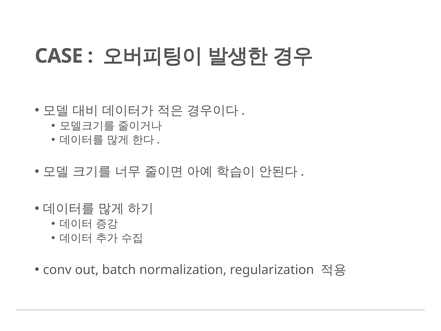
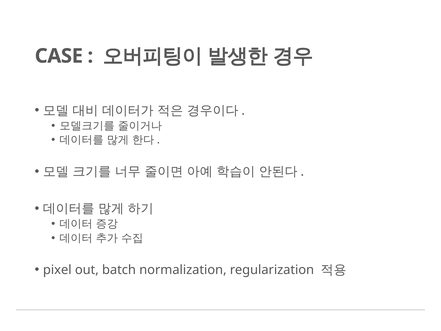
conv: conv -> pixel (57, 270)
